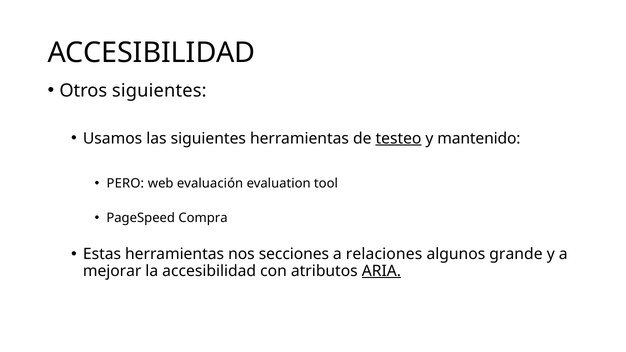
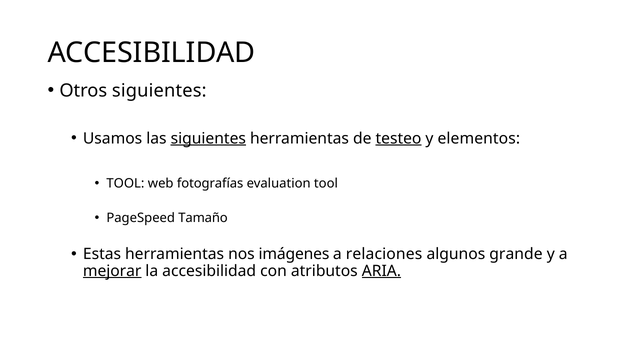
siguientes underline: none -> present (208, 138)
mantenido: mantenido -> elementos (479, 138)
PERO: PERO -> TOOL (125, 183)
evaluación: evaluación -> fotografías (210, 183)
Compra: Compra -> Tamaño (203, 218)
secciones: secciones -> imágenes (294, 254)
mejorar underline: none -> present (112, 271)
